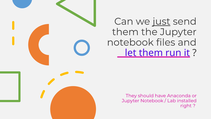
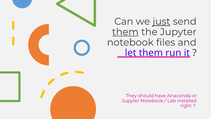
them underline: none -> present (125, 32)
